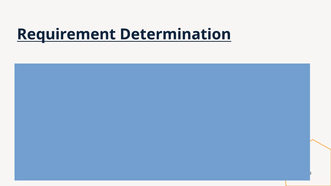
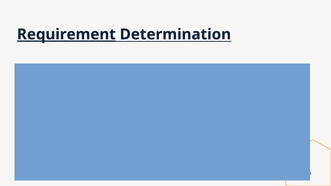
Requirement underline: none -> present (66, 34)
